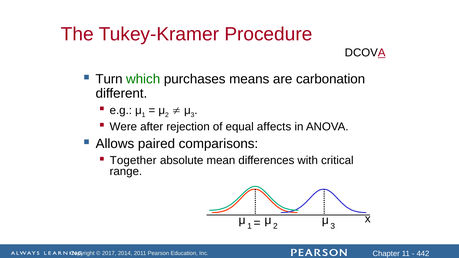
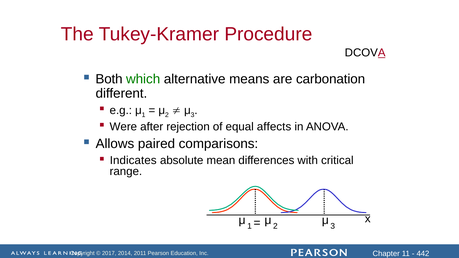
Turn: Turn -> Both (109, 79)
purchases: purchases -> alternative (195, 79)
Together: Together -> Indicates (133, 161)
